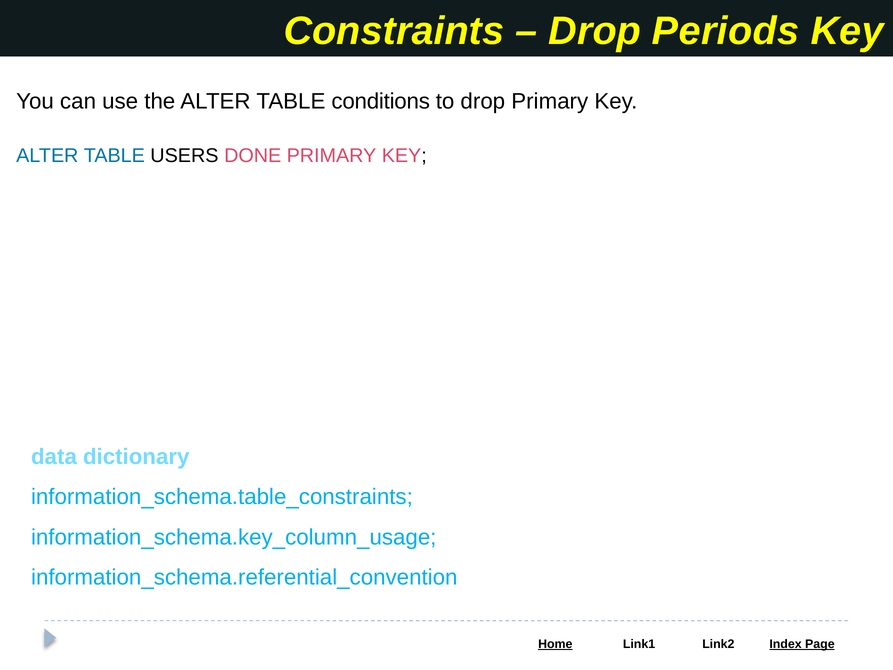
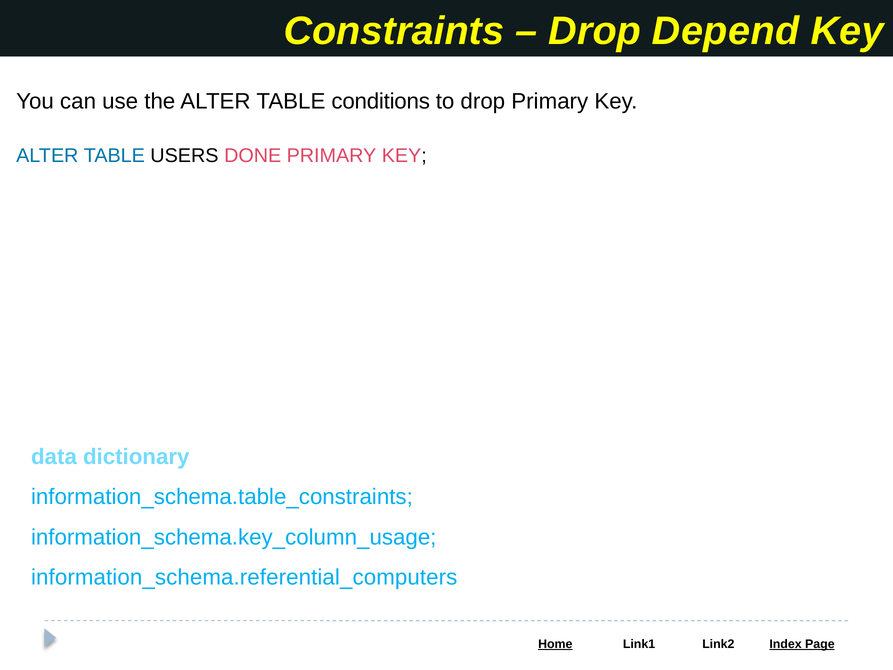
Periods: Periods -> Depend (726, 31)
information_schema.referential_convention: information_schema.referential_convention -> information_schema.referential_computers (244, 577)
